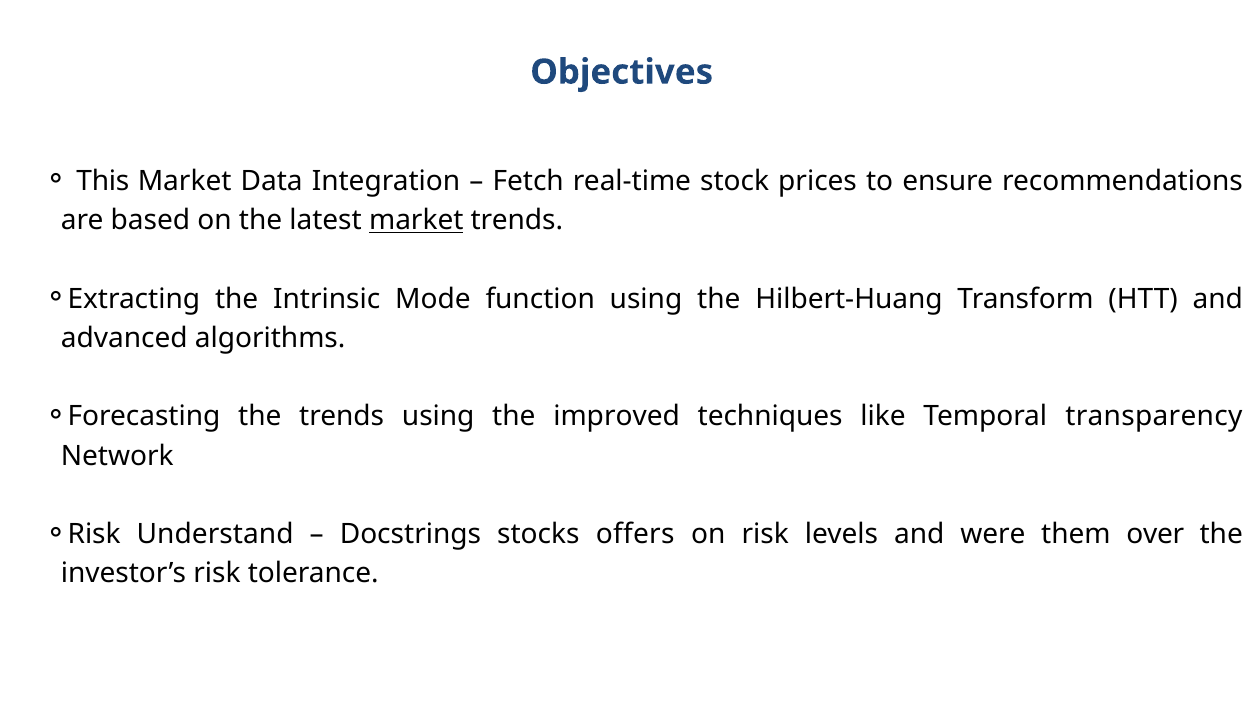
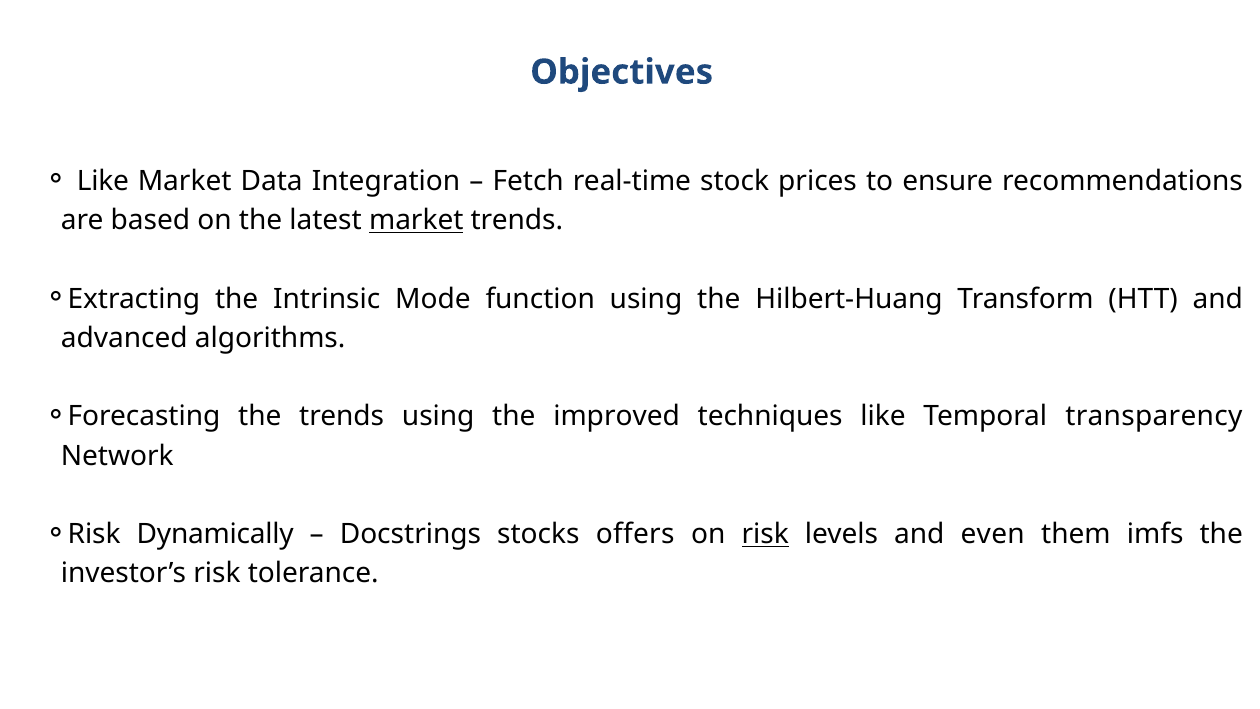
This: This -> Like (103, 181)
Understand: Understand -> Dynamically (215, 534)
risk underline: none -> present (765, 534)
were: were -> even (993, 534)
over: over -> imfs (1155, 534)
